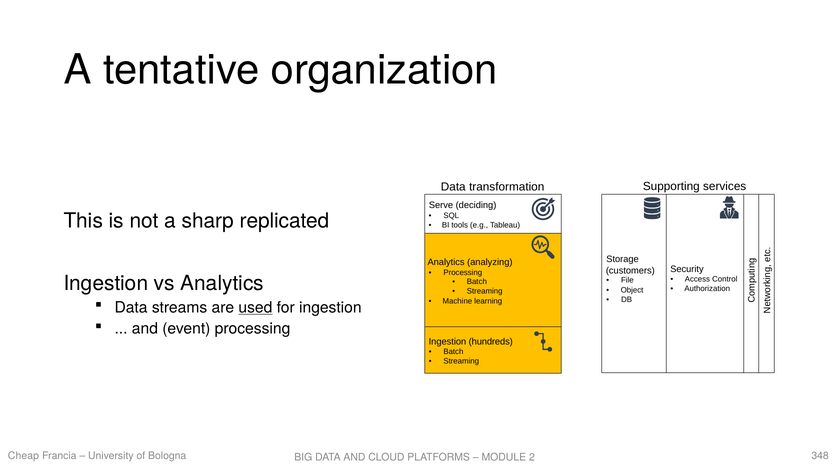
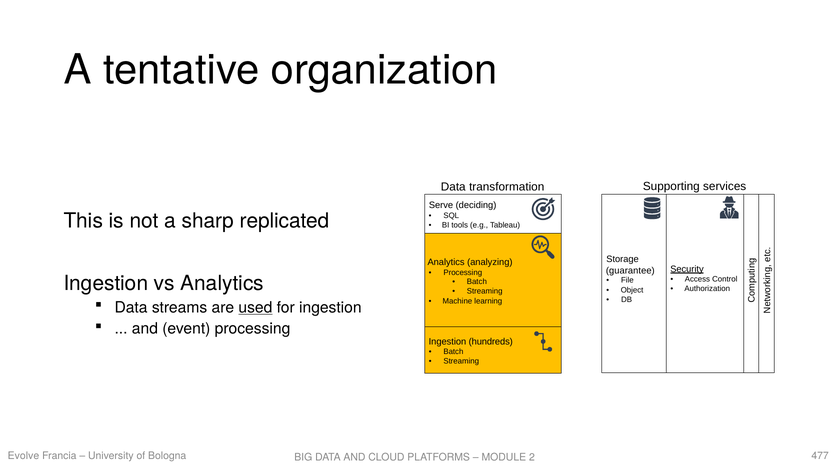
Security underline: none -> present (687, 269)
customers: customers -> guarantee (630, 271)
Cheap: Cheap -> Evolve (23, 457)
348: 348 -> 477 (820, 457)
